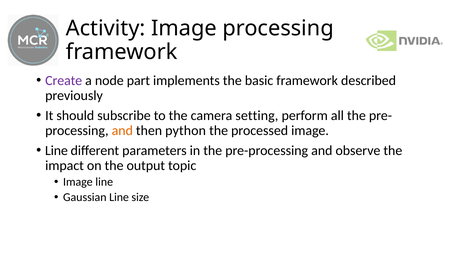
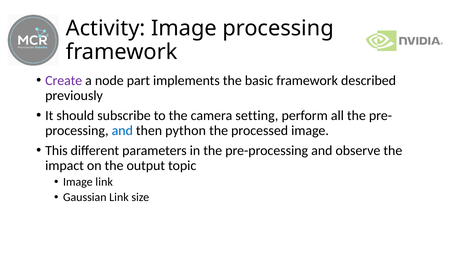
and colour: orange -> blue (122, 130)
Line: Line -> This (56, 150)
Image line: line -> link (104, 182)
Gaussian Line: Line -> Link (119, 197)
